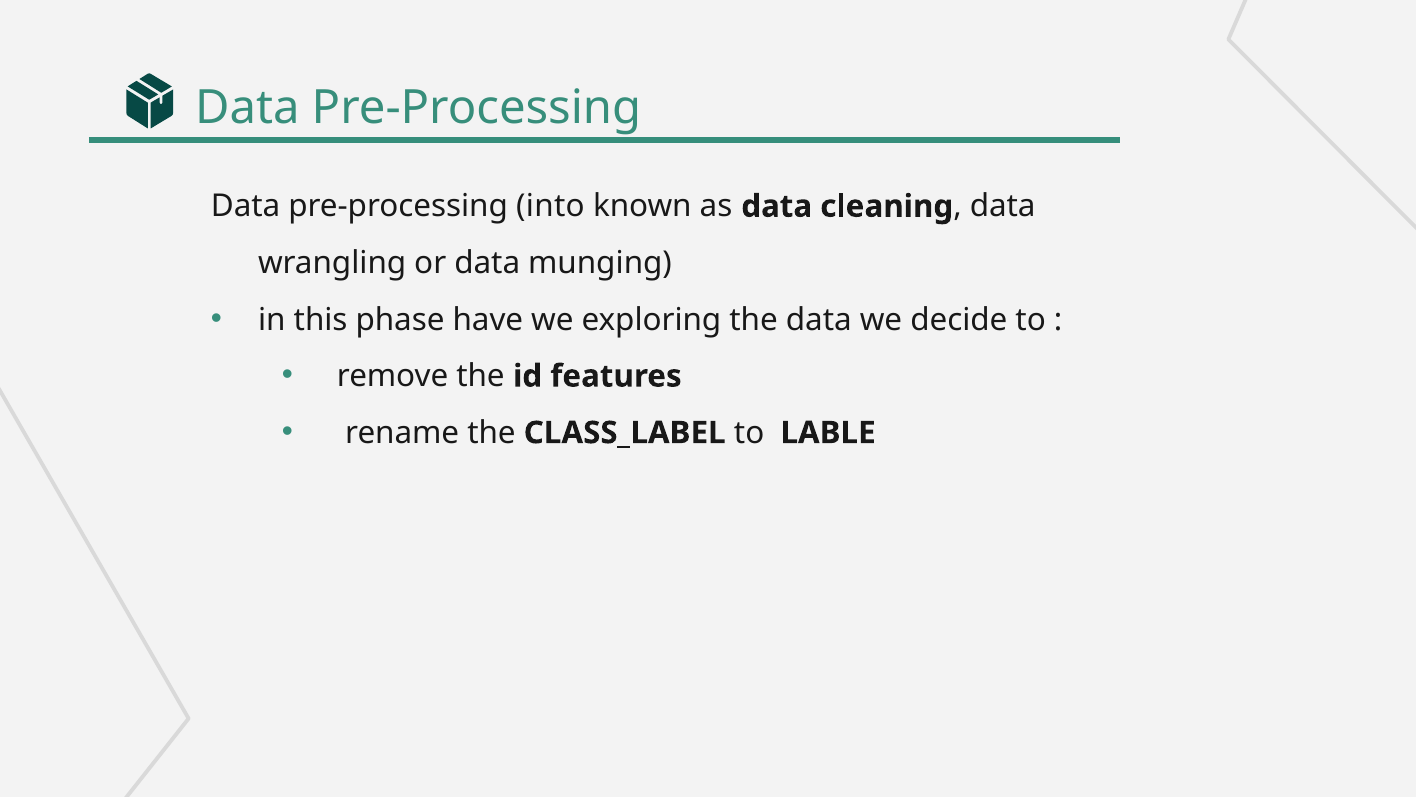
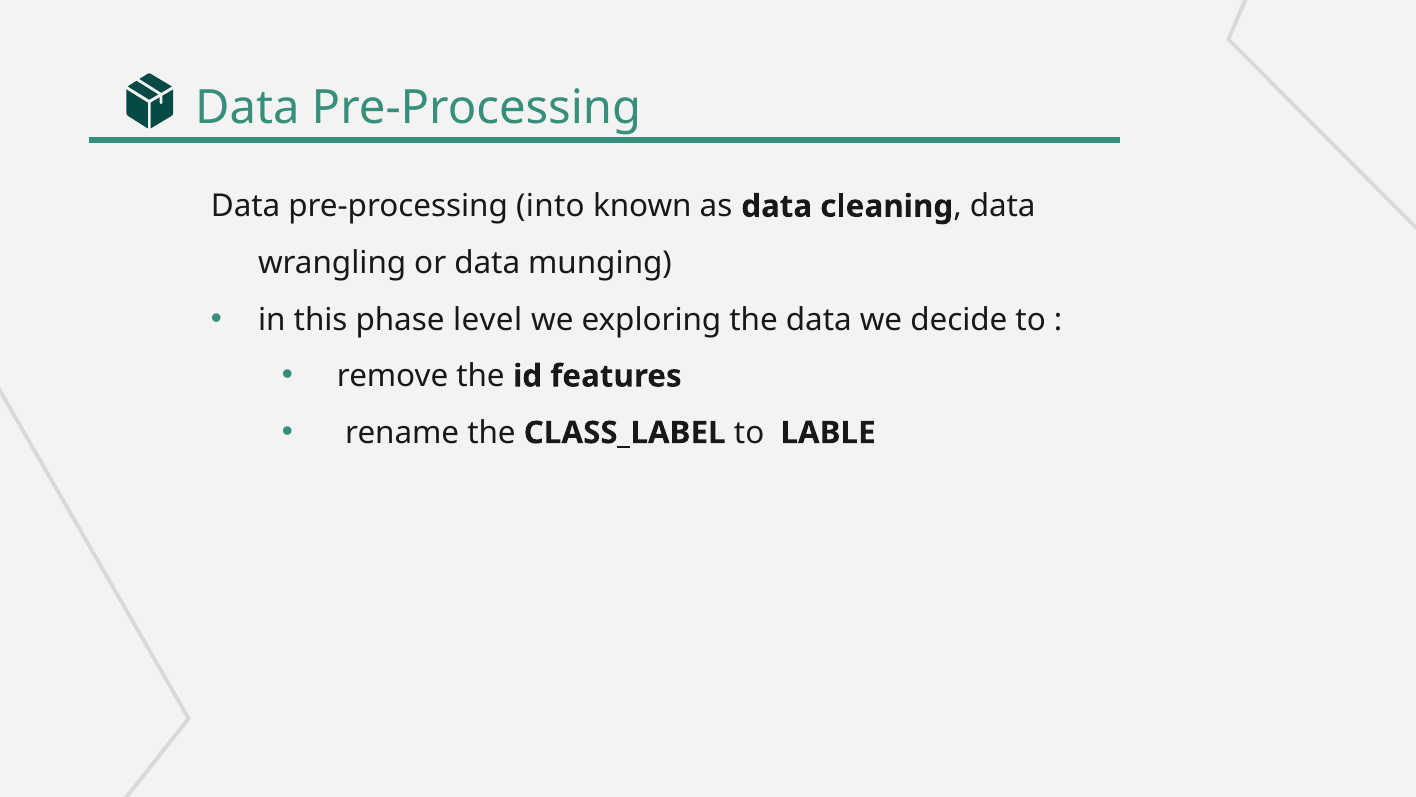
have: have -> level (488, 319)
